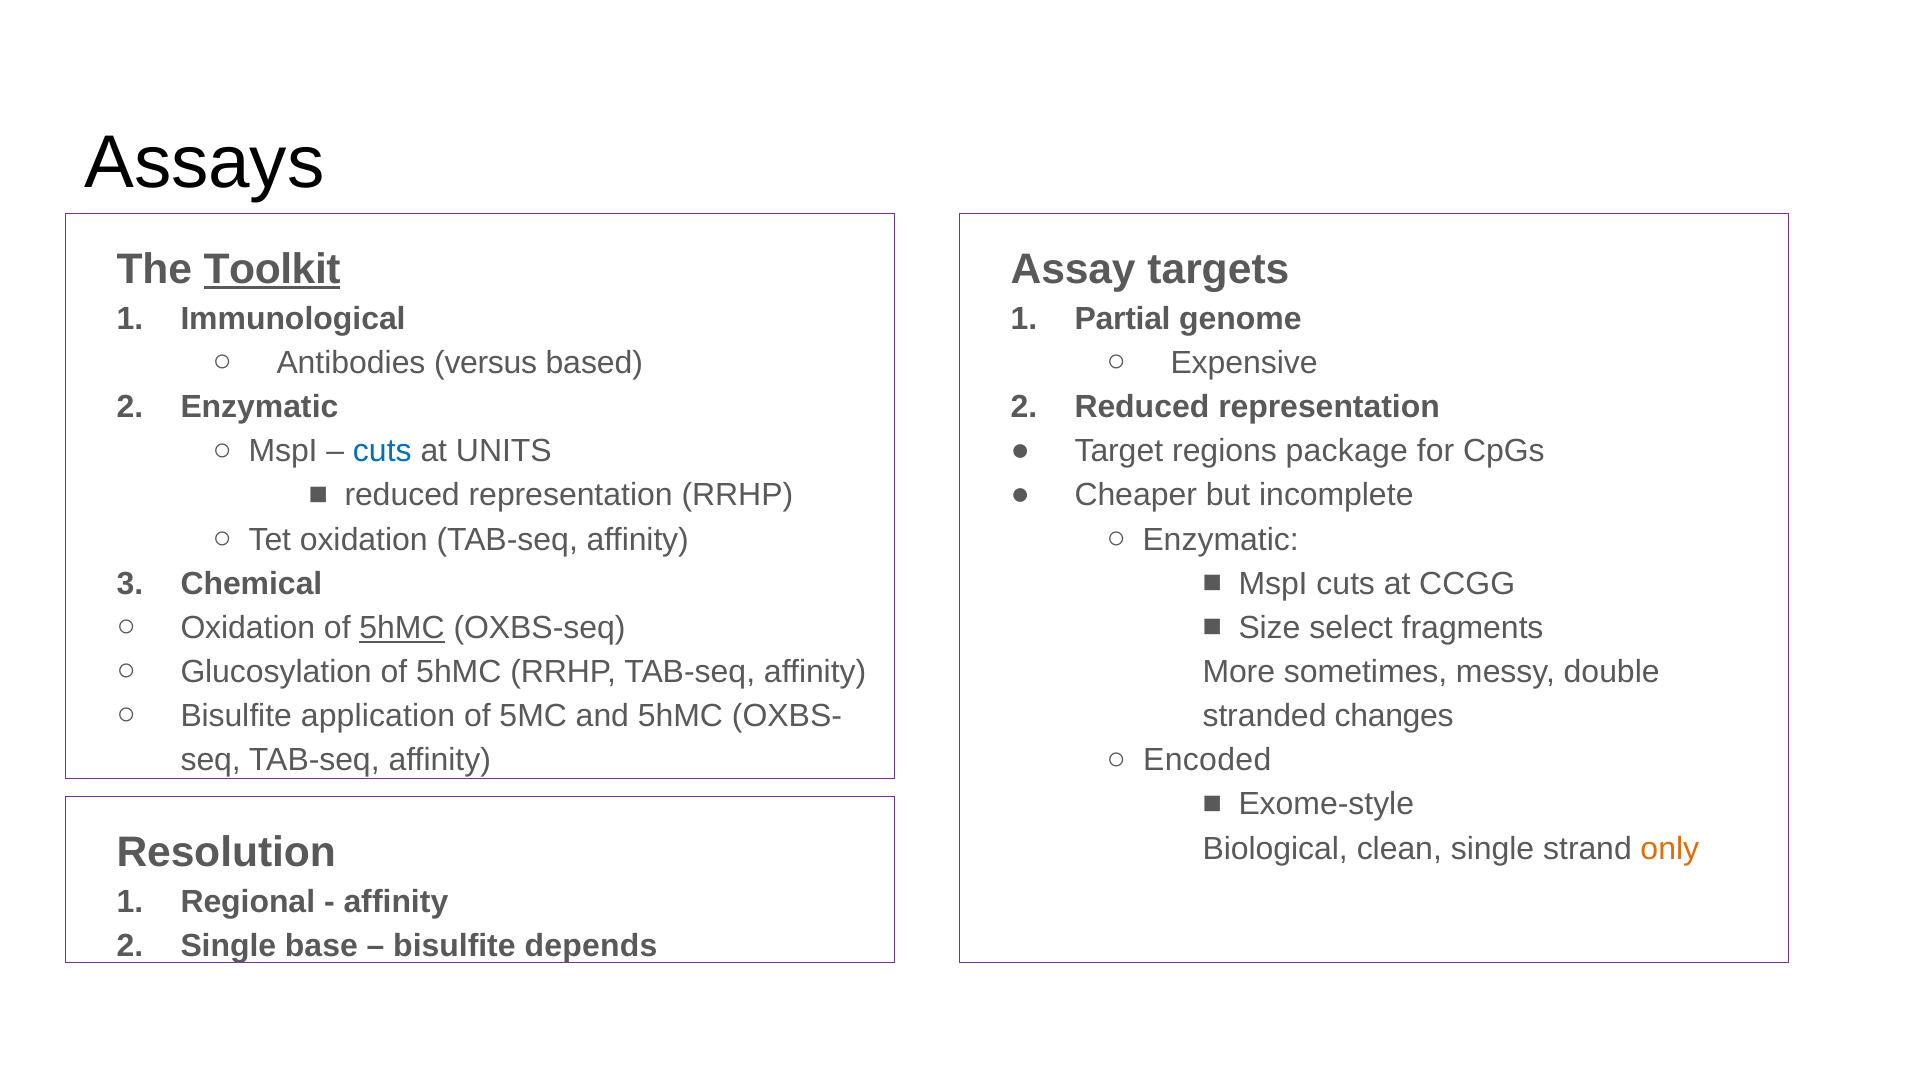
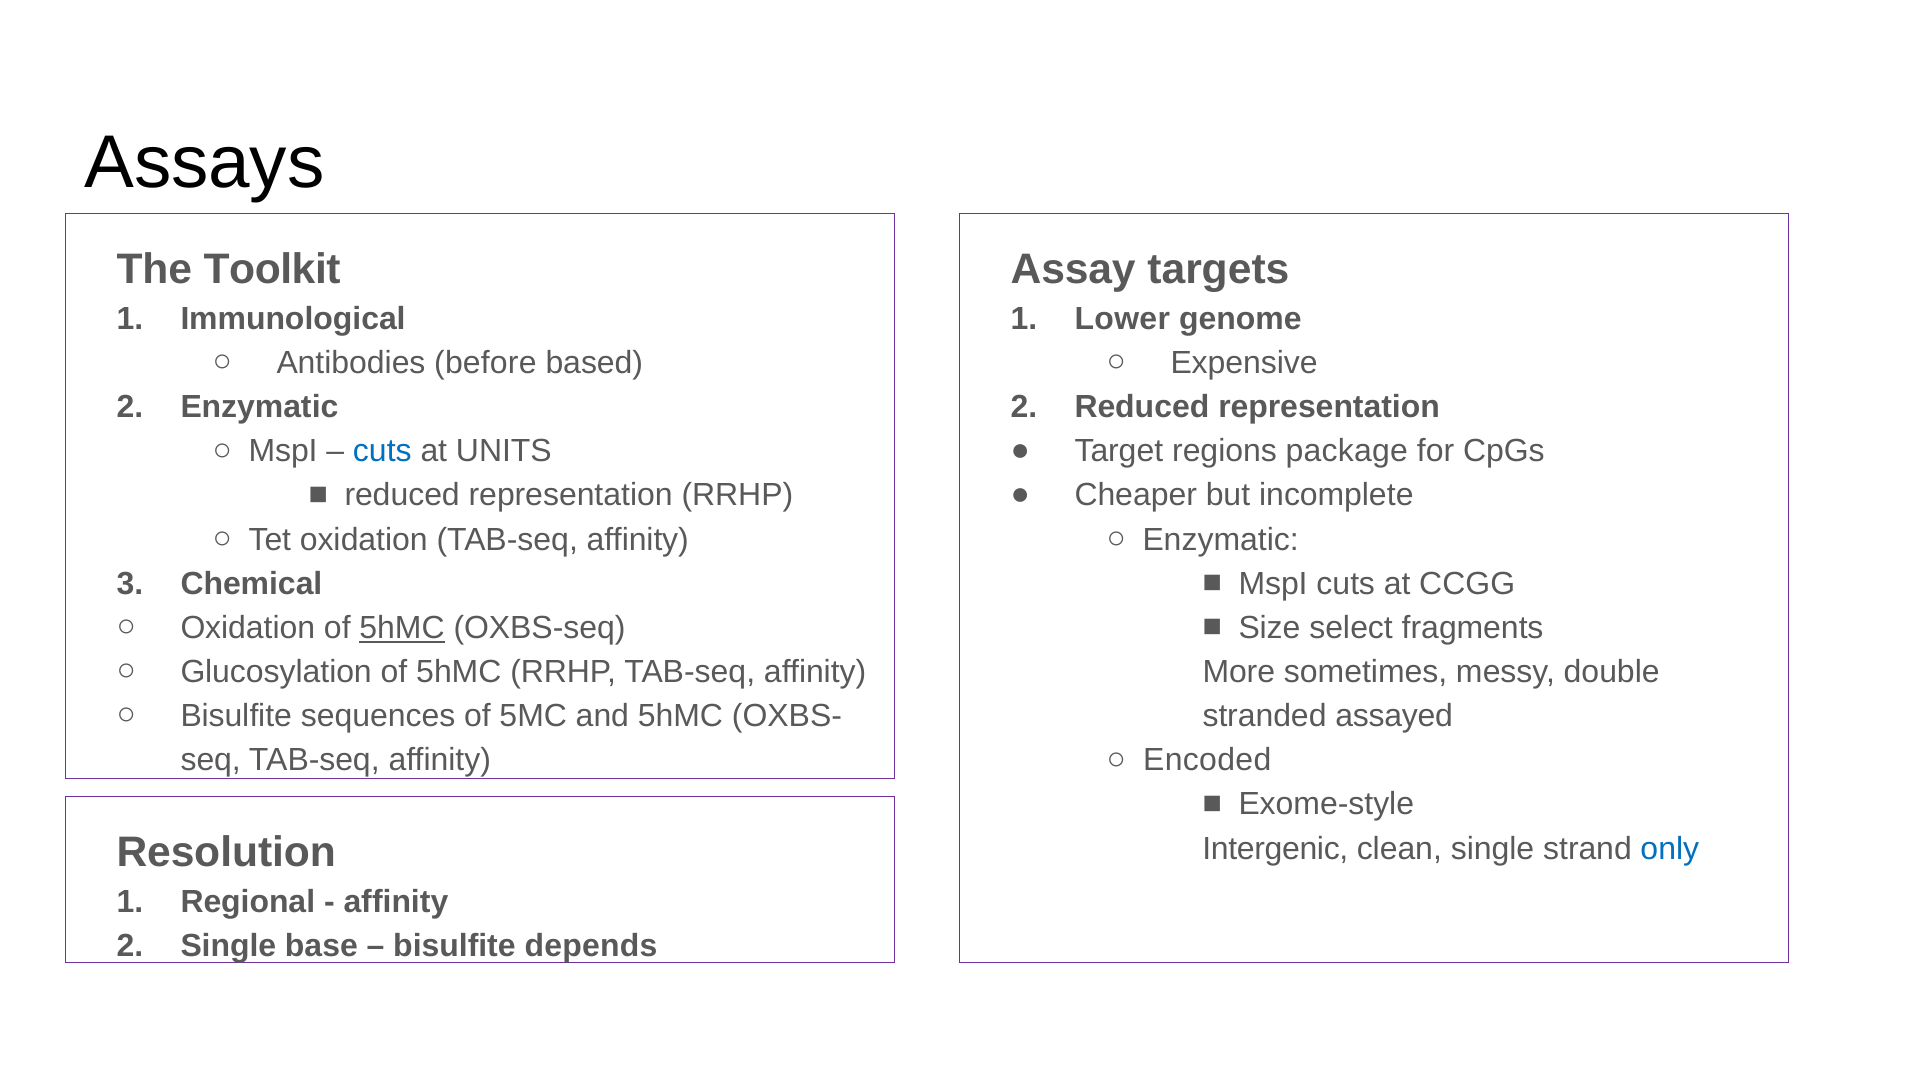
Toolkit underline: present -> none (272, 269)
Partial: Partial -> Lower (1122, 319)
versus: versus -> before (485, 363)
application: application -> sequences (378, 716)
changes: changes -> assayed (1394, 716)
Biological: Biological -> Intergenic (1275, 848)
only colour: orange -> blue (1670, 848)
